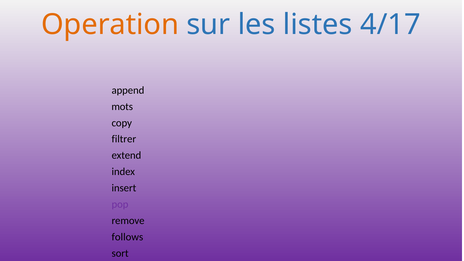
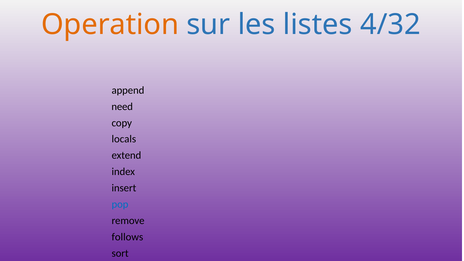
4/17: 4/17 -> 4/32 (390, 25)
mots: mots -> need (122, 107)
filtrer: filtrer -> locals (124, 139)
pop colour: purple -> blue (120, 204)
